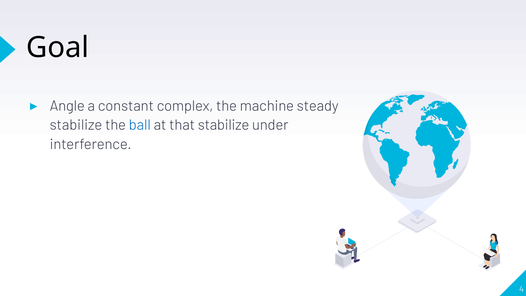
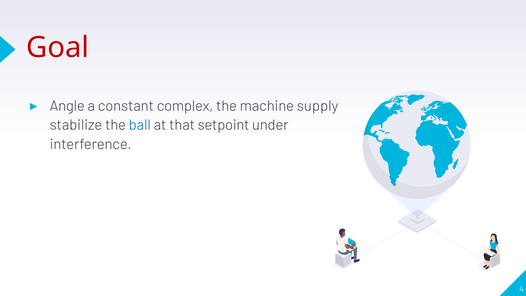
Goal colour: black -> red (58, 48)
steady: steady -> supply (318, 106)
that stabilize: stabilize -> setpoint (224, 125)
